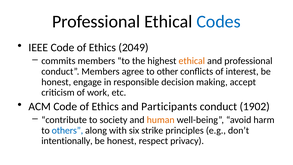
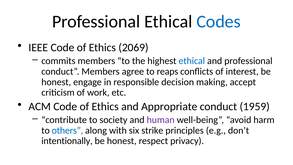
2049: 2049 -> 2069 (134, 48)
ethical colour: orange -> blue (192, 61)
other: other -> reaps (167, 71)
Participants: Participants -> Appropriate (169, 106)
1902: 1902 -> 1959 (255, 106)
human colour: orange -> purple (161, 120)
